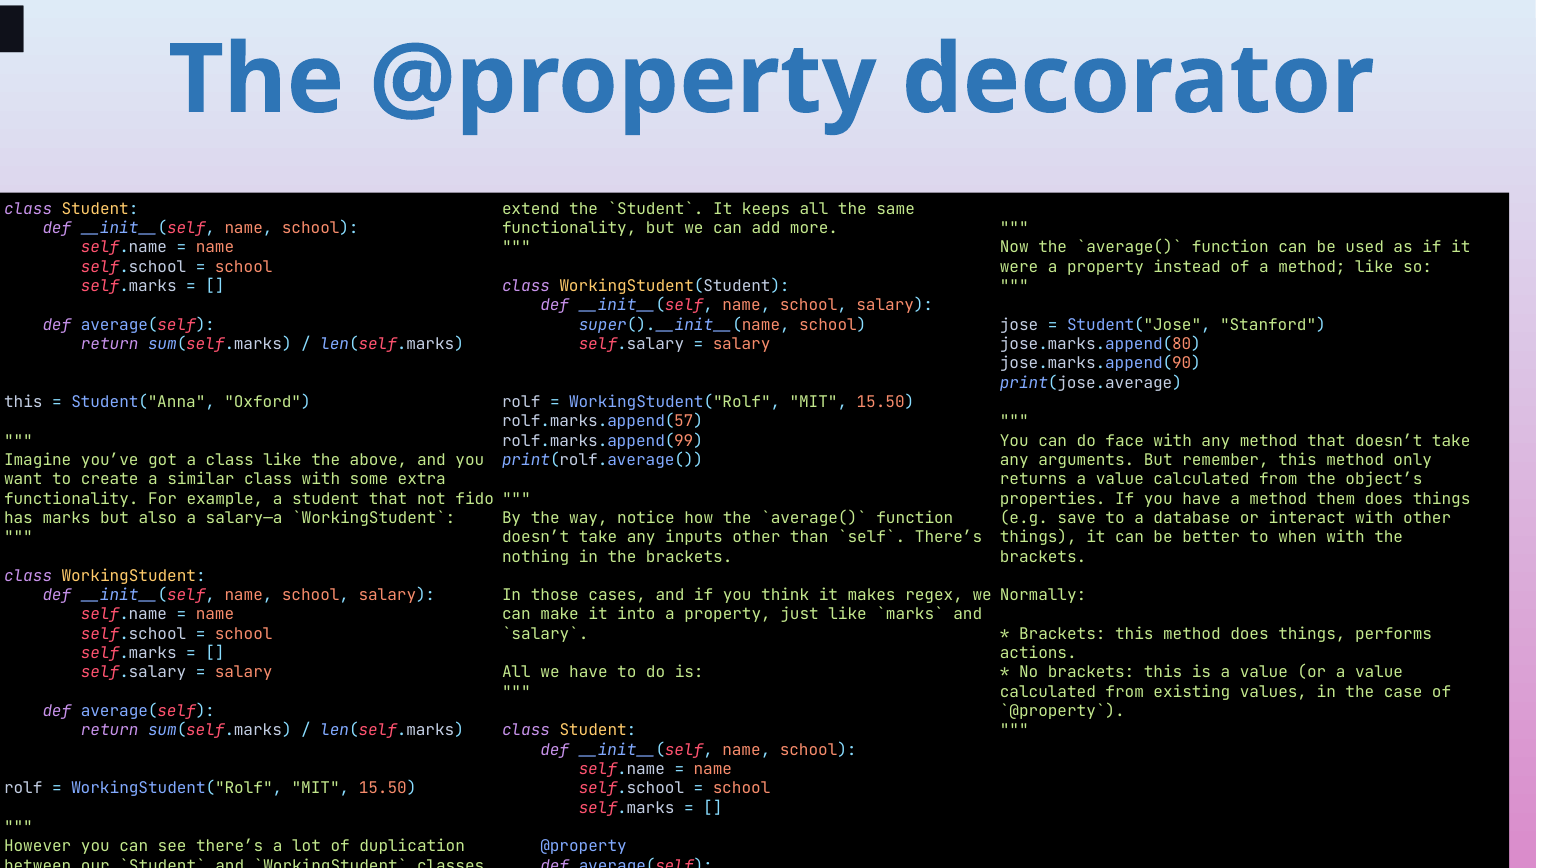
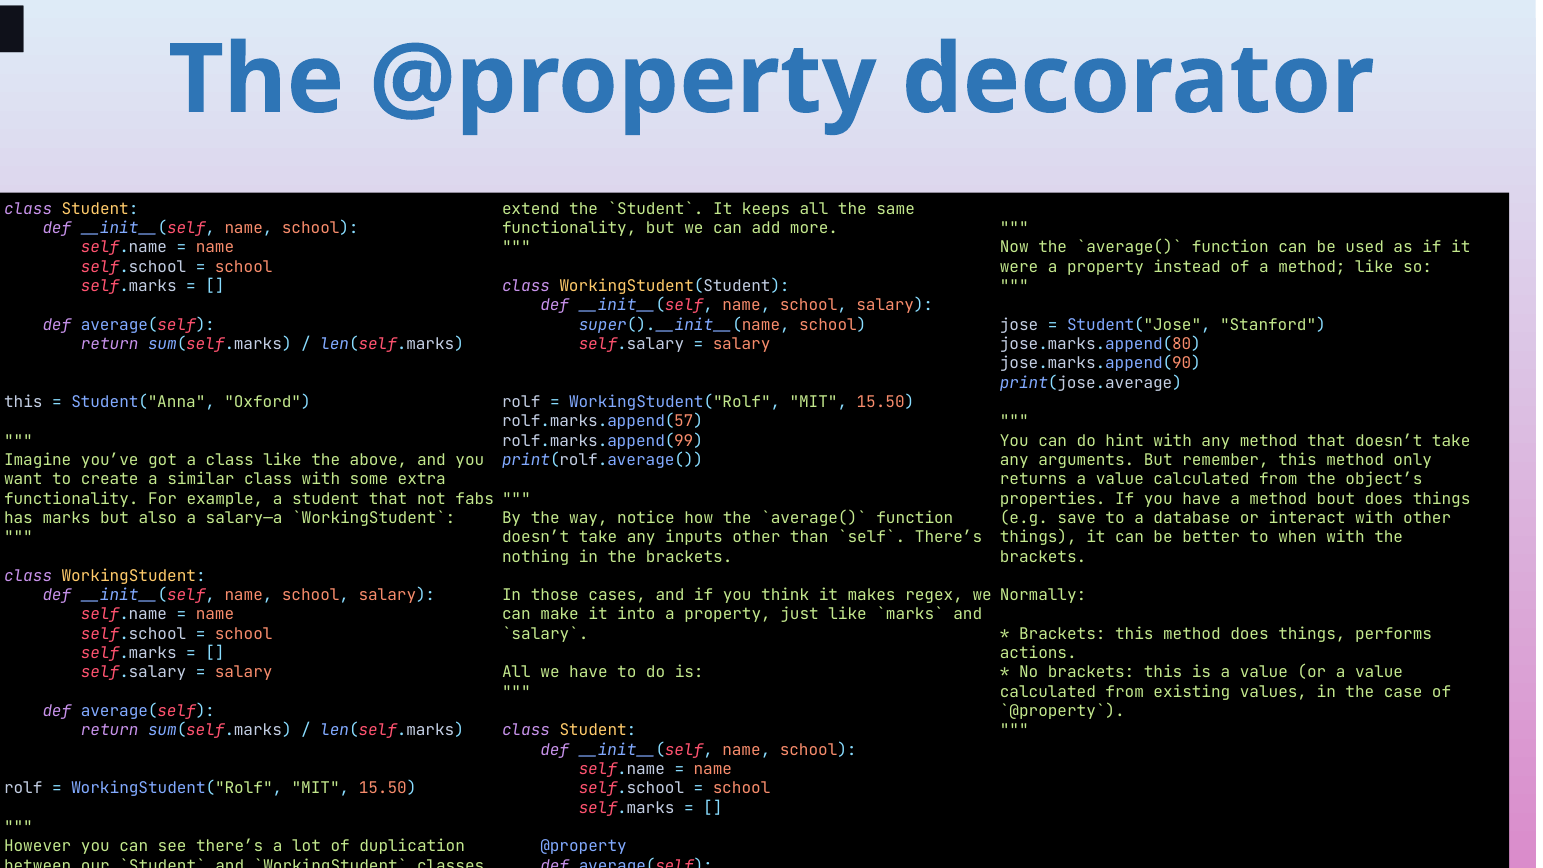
face: face -> hint (1125, 441)
fido: fido -> fabs (475, 499)
them: them -> bout (1336, 499)
